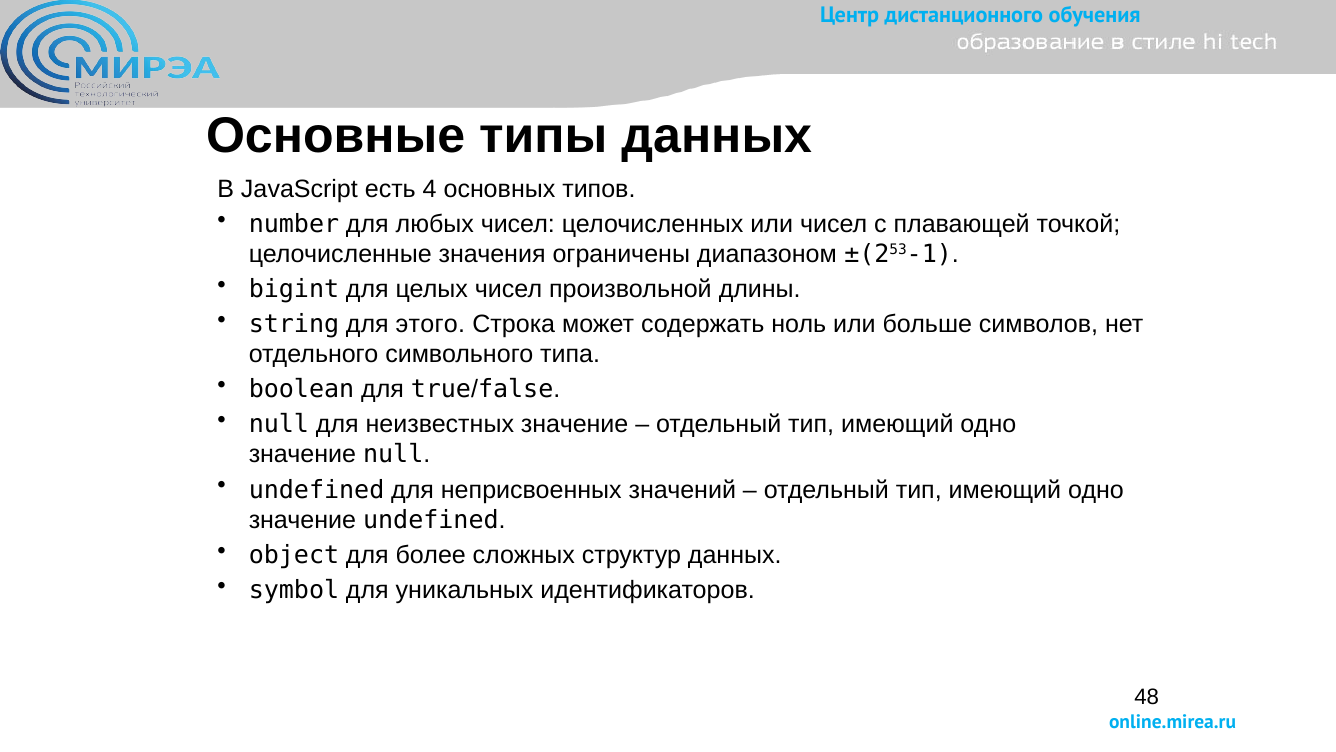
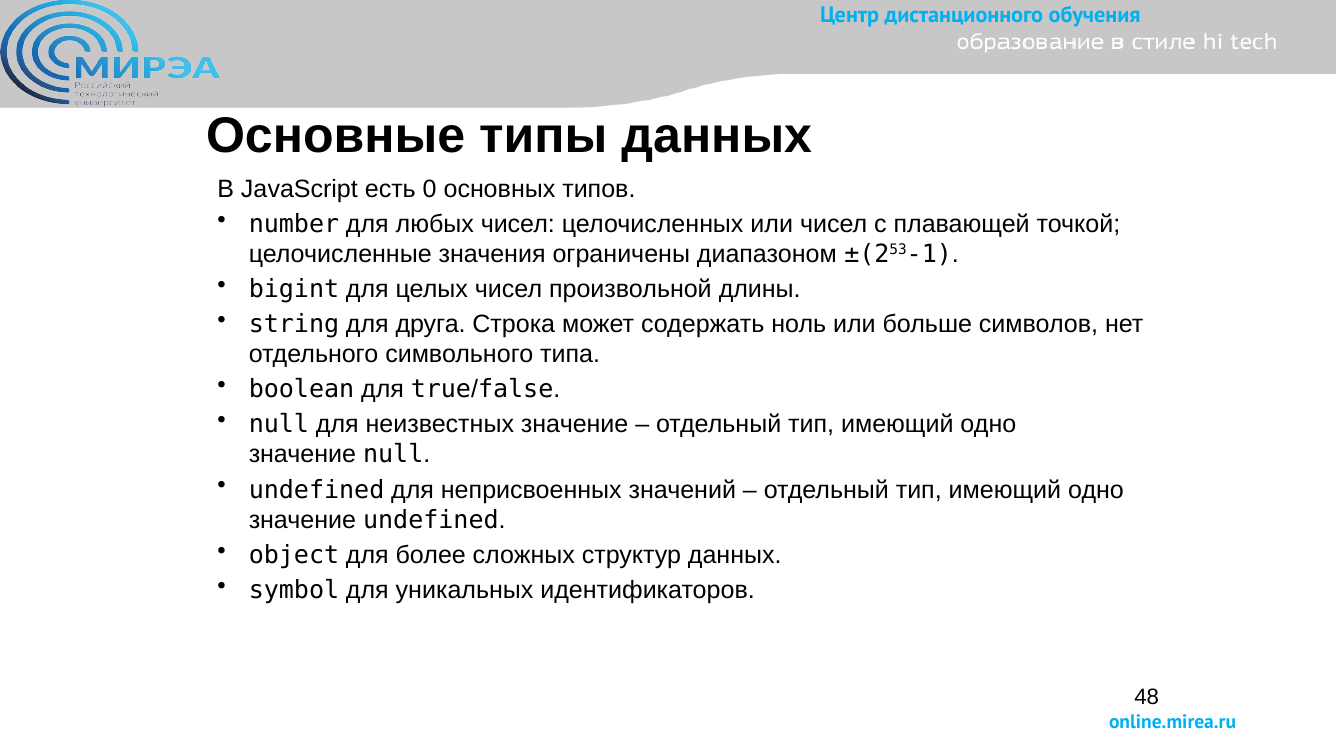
4: 4 -> 0 (430, 189)
этого: этого -> друга (431, 324)
